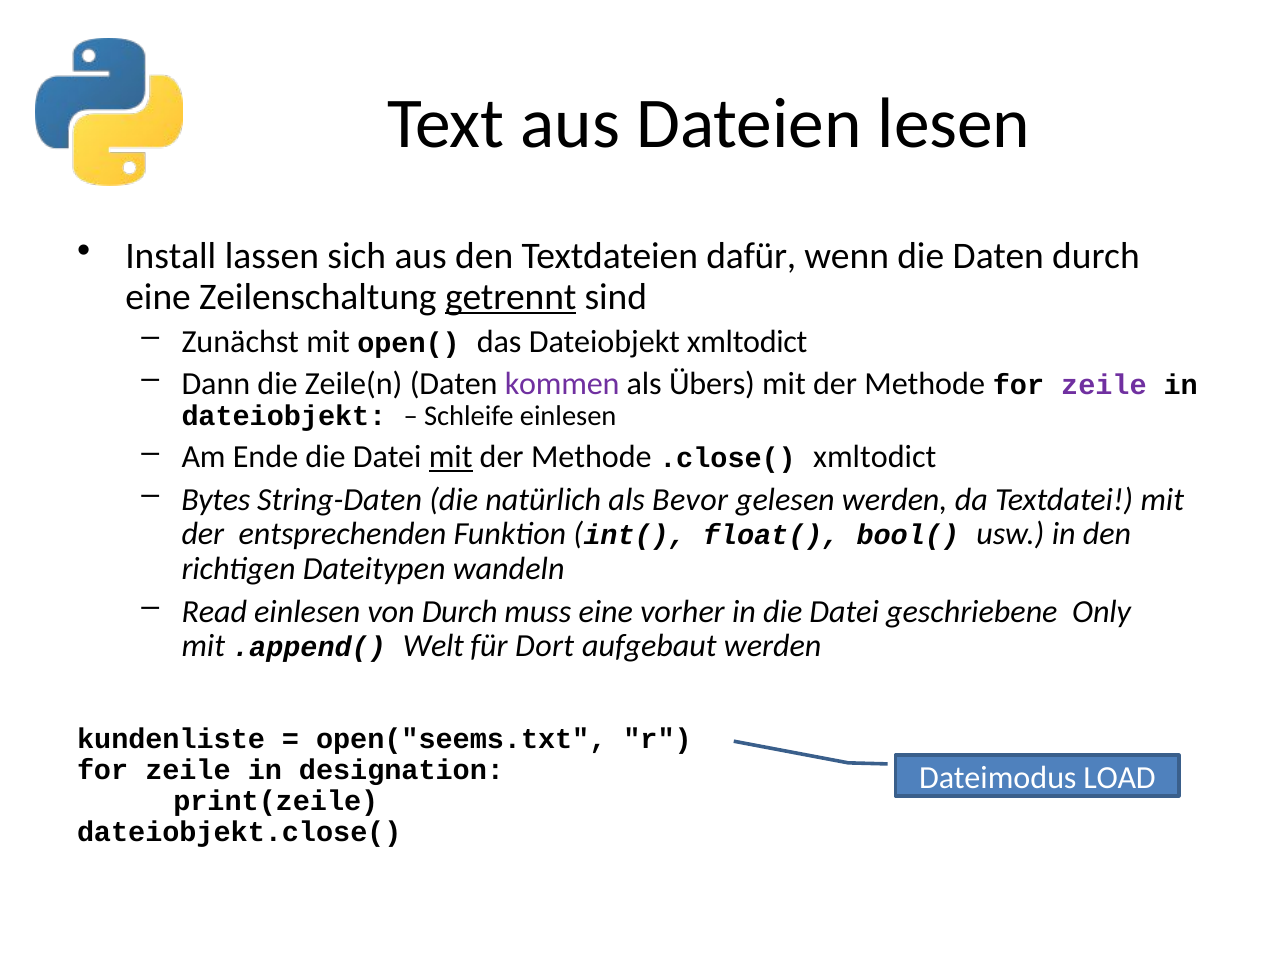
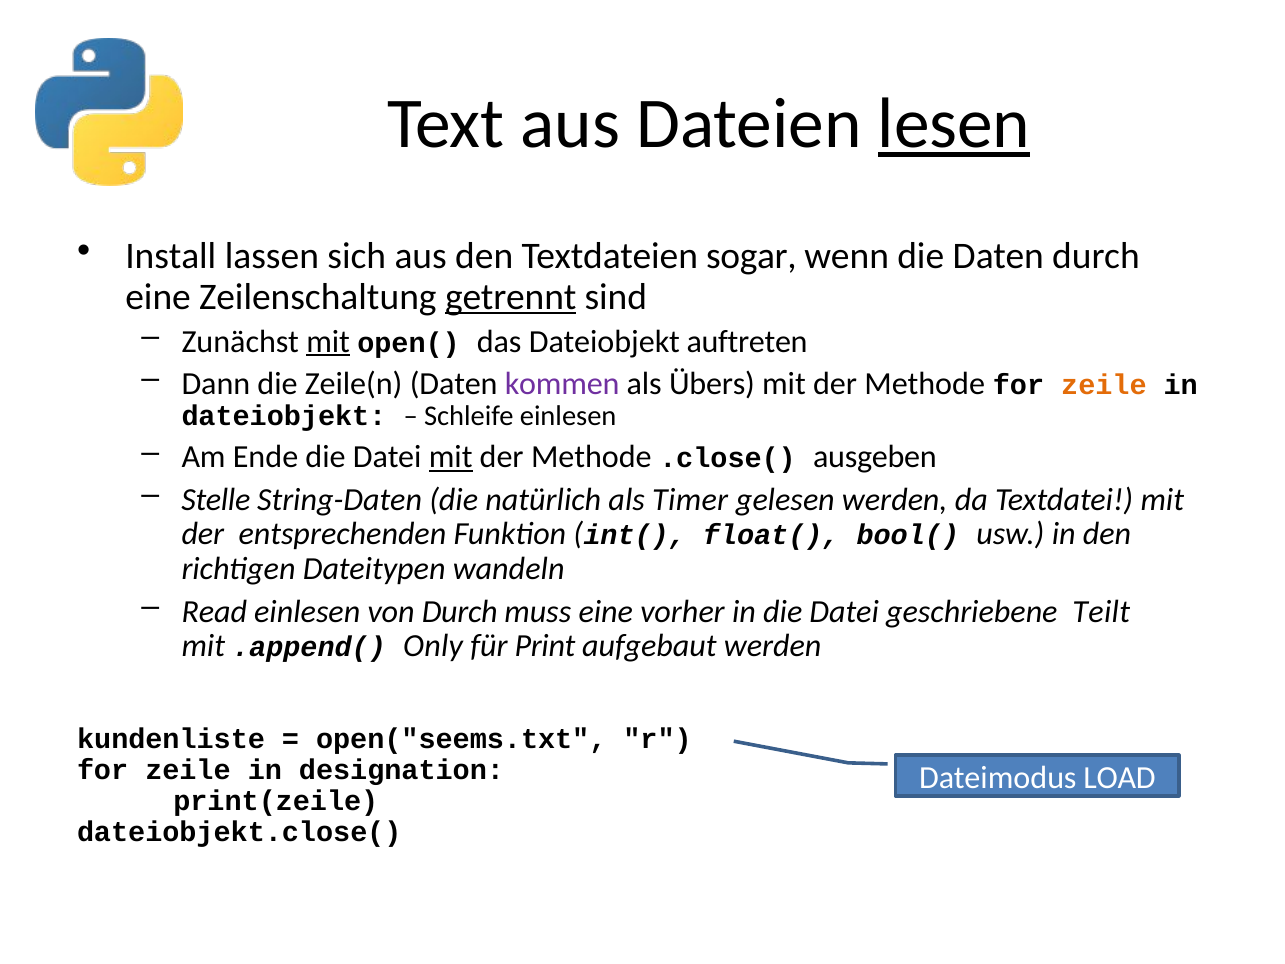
lesen underline: none -> present (954, 124)
dafür: dafür -> sogar (751, 256)
mit underline: none -> present (328, 341)
Dateiobjekt xmltodict: xmltodict -> auftreten (747, 341)
zeile colour: purple -> orange (1104, 385)
.close( xmltodict: xmltodict -> ausgeben (875, 457)
Bytes: Bytes -> Stelle (216, 499)
Bevor: Bevor -> Timer (690, 499)
Only: Only -> Teilt (1101, 611)
Welt: Welt -> Only (433, 646)
Dort: Dort -> Print (545, 646)
